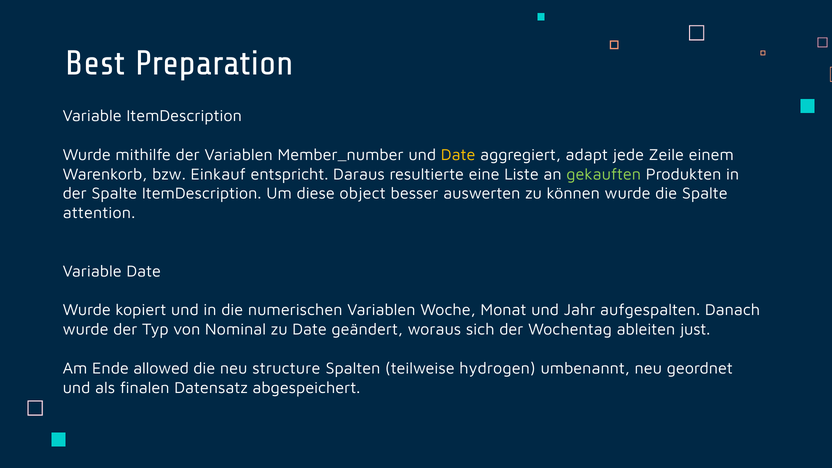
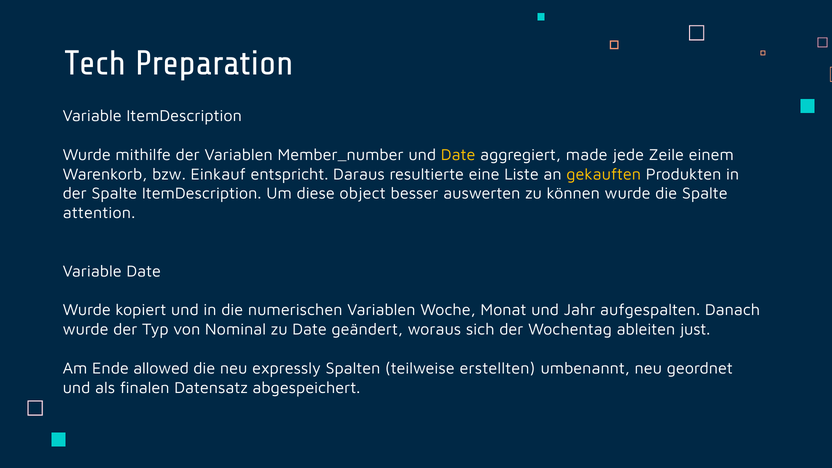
Best: Best -> Tech (95, 63)
adapt: adapt -> made (587, 155)
gekauften colour: light green -> yellow (604, 174)
structure: structure -> expressly (286, 368)
hydrogen: hydrogen -> erstellten (497, 368)
